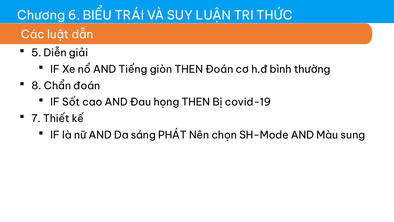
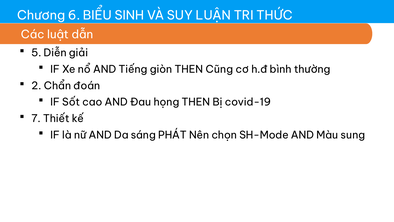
TRÁI: TRÁI -> SINH (129, 15)
THEN Đoán: Đoán -> Cũng (219, 69)
8: 8 -> 2 (36, 86)
